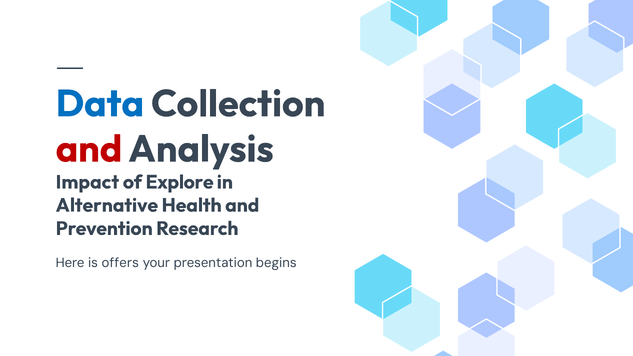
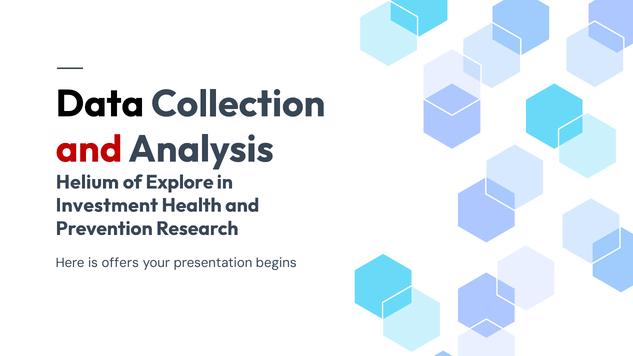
Data colour: blue -> black (100, 104)
Impact: Impact -> Helium (87, 182)
Alternative: Alternative -> Investment (107, 205)
